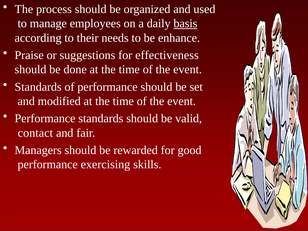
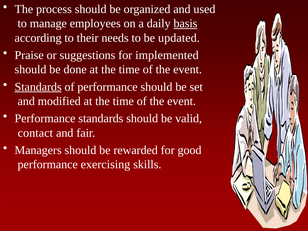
enhance: enhance -> updated (179, 38)
effectiveness: effectiveness -> implemented (167, 55)
Standards underline: none -> present (38, 87)
